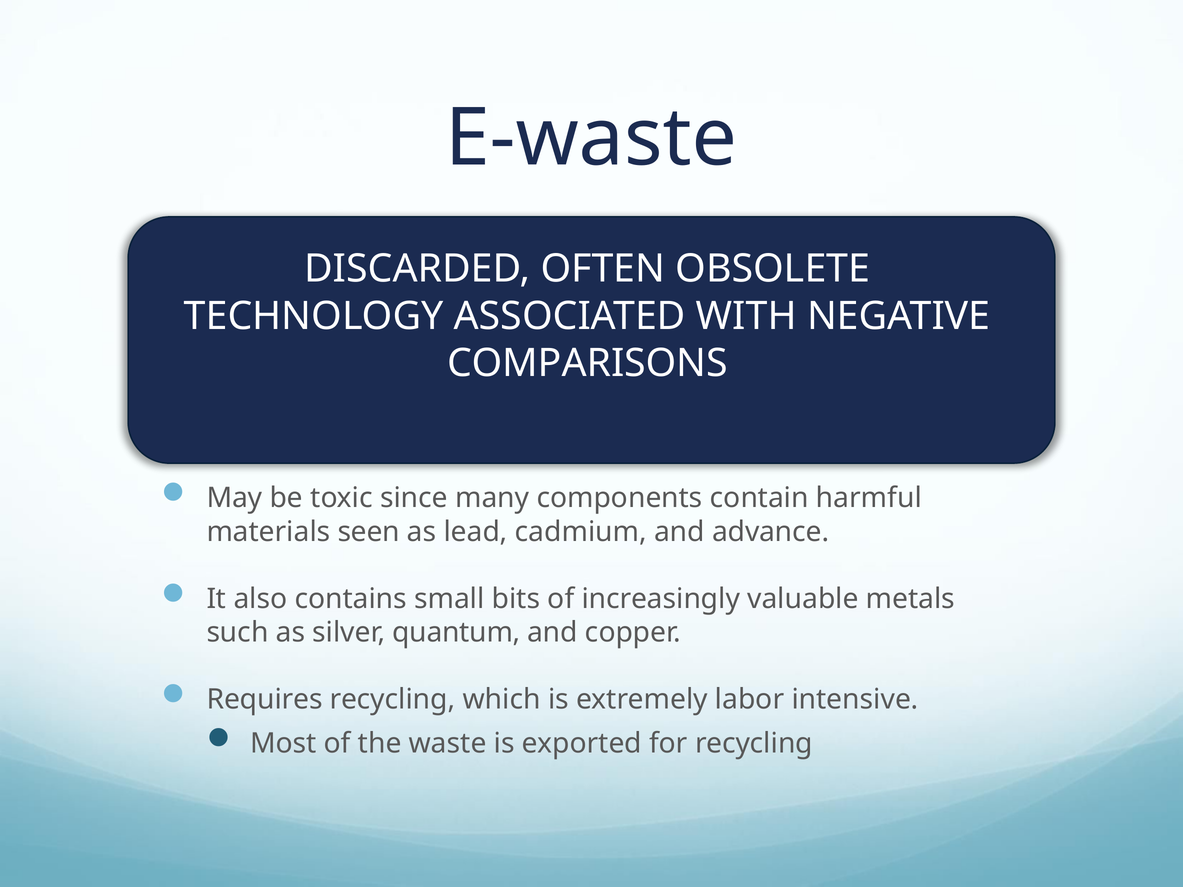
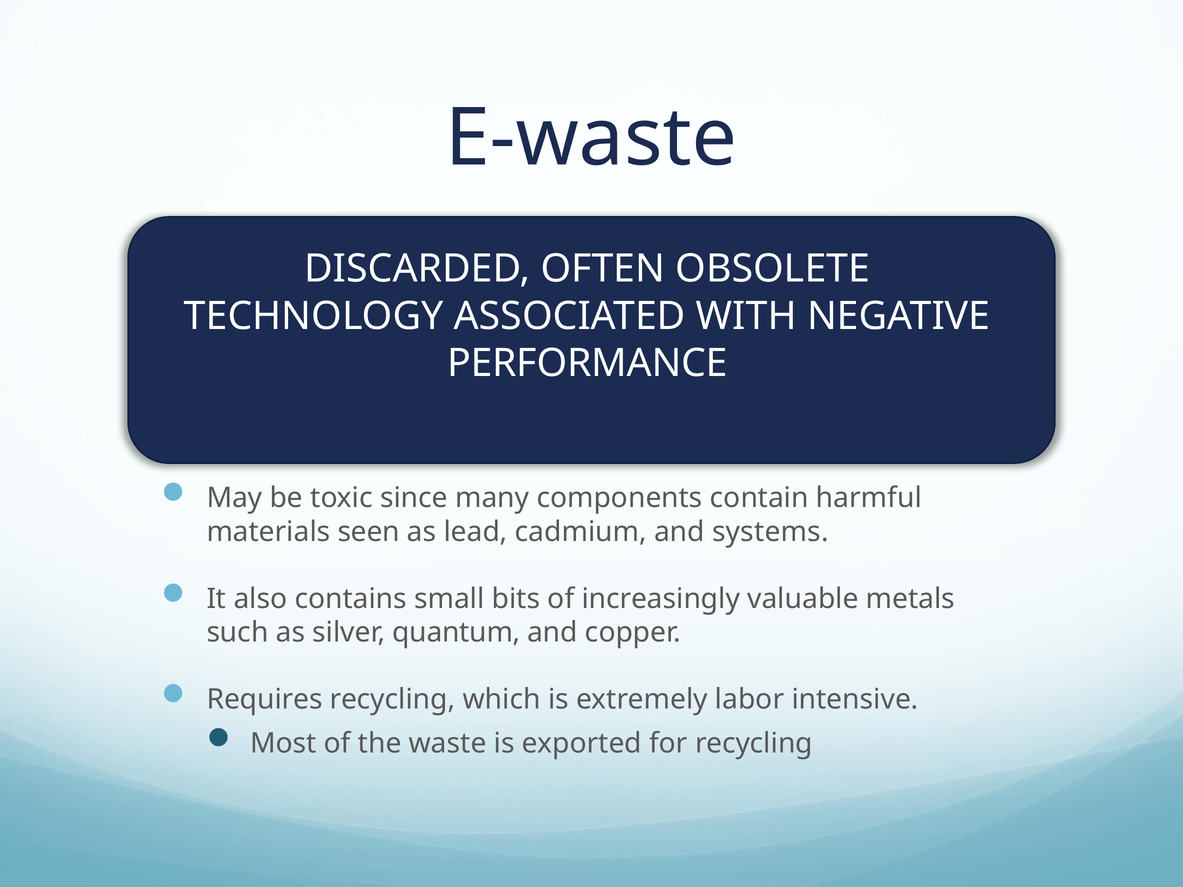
COMPARISONS: COMPARISONS -> PERFORMANCE (587, 364)
advance: advance -> systems (770, 532)
